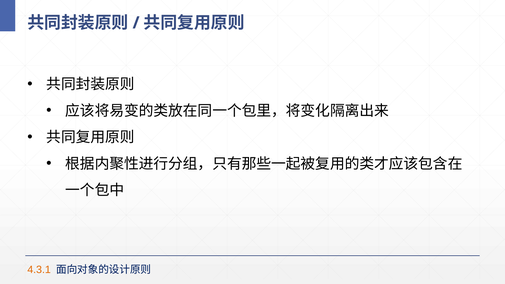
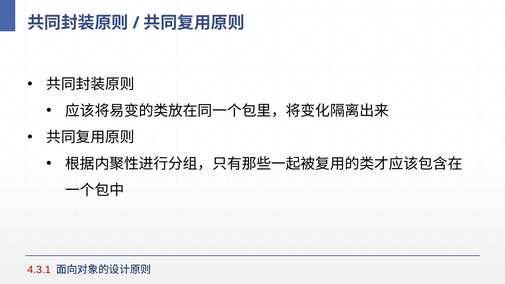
4.3.1 colour: orange -> red (39, 270)
